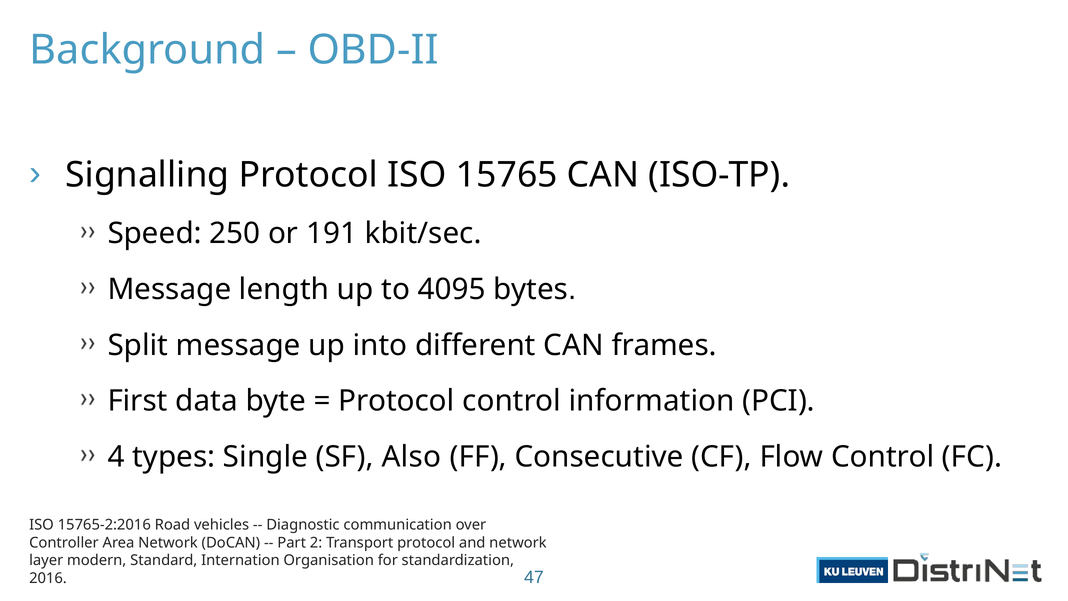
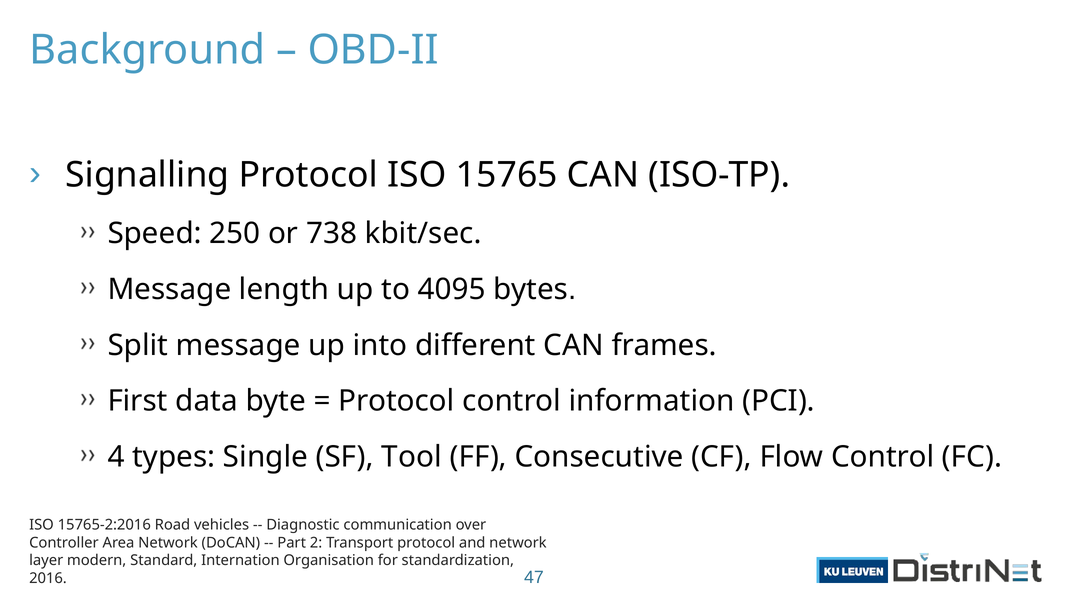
191: 191 -> 738 (332, 234)
Also: Also -> Tool (412, 457)
